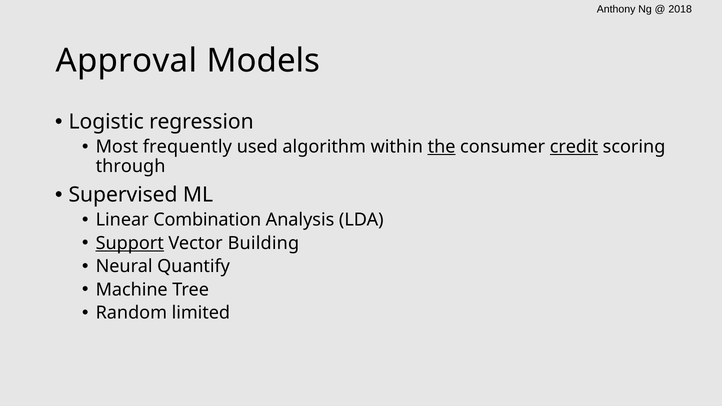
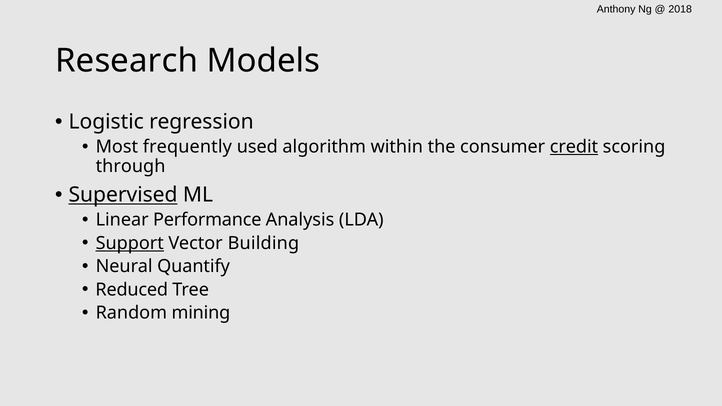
Approval: Approval -> Research (127, 61)
the underline: present -> none (442, 147)
Supervised underline: none -> present (123, 195)
Combination: Combination -> Performance (207, 220)
Machine: Machine -> Reduced (132, 290)
limited: limited -> mining (201, 313)
